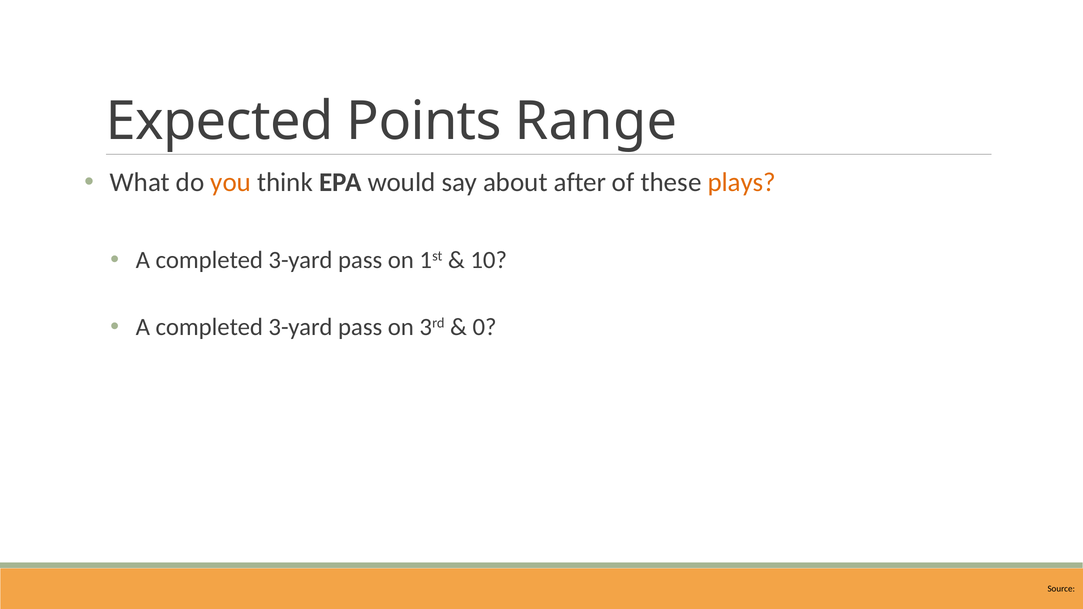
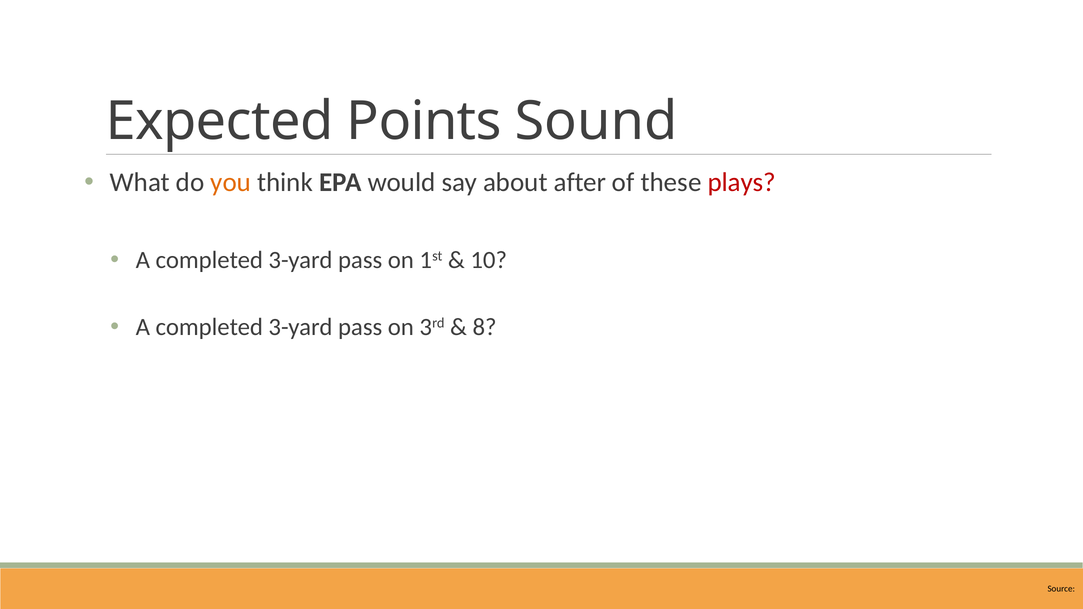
Range: Range -> Sound (596, 121)
plays colour: orange -> red (742, 183)
0: 0 -> 8 (485, 327)
